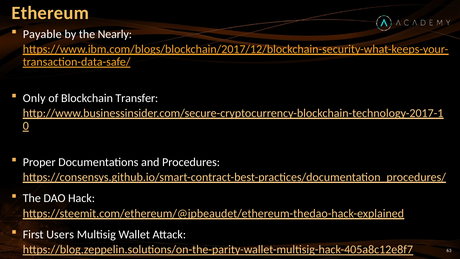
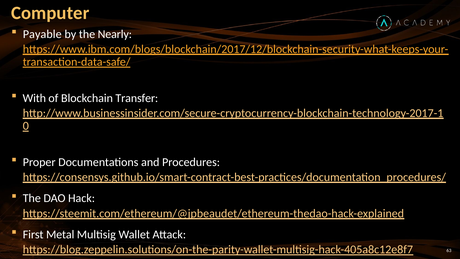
Ethereum: Ethereum -> Computer (50, 13)
Only: Only -> With (34, 98)
Users: Users -> Metal (60, 234)
